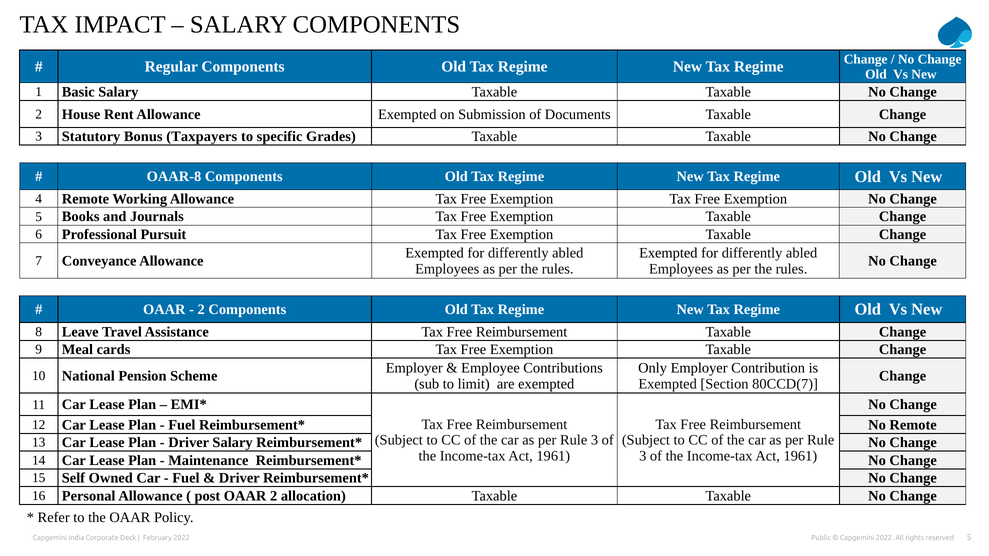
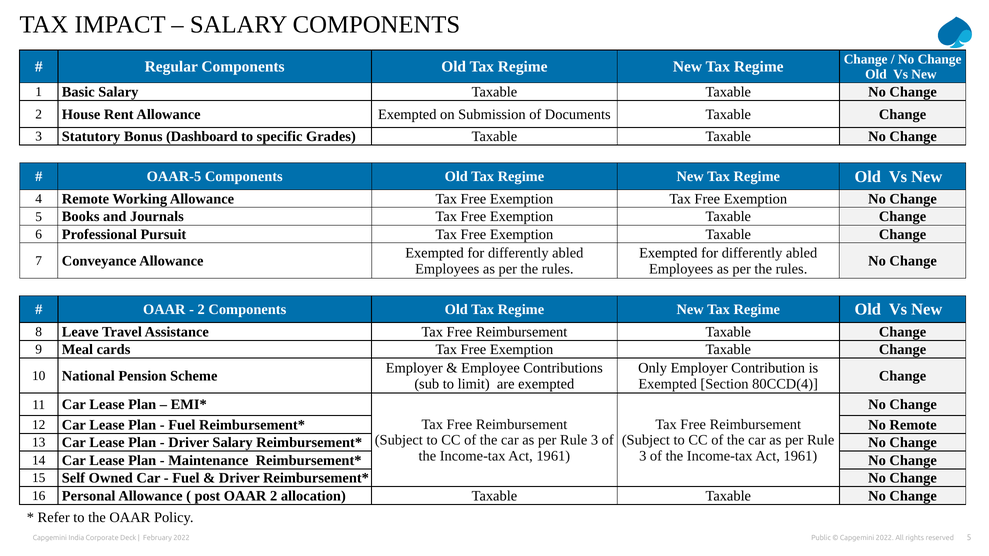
Taxpayers: Taxpayers -> Dashboard (202, 137)
OAAR-8: OAAR-8 -> OAAR-5 (174, 177)
80CCD(7: 80CCD(7 -> 80CCD(4 (785, 384)
